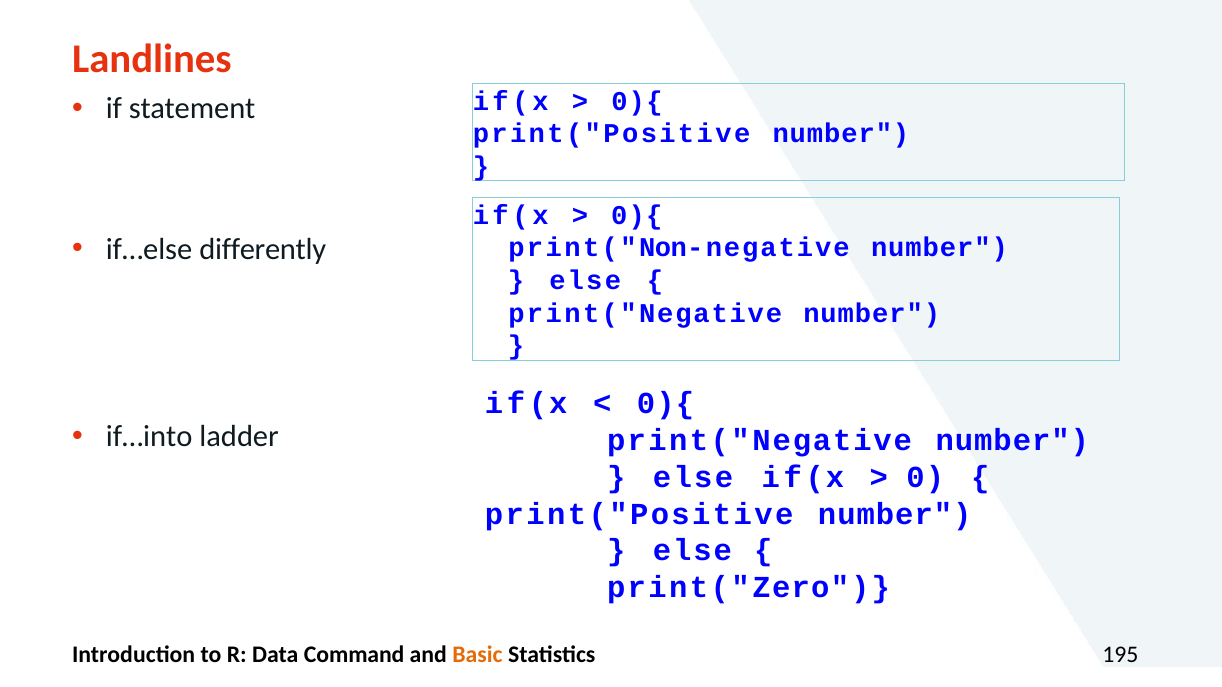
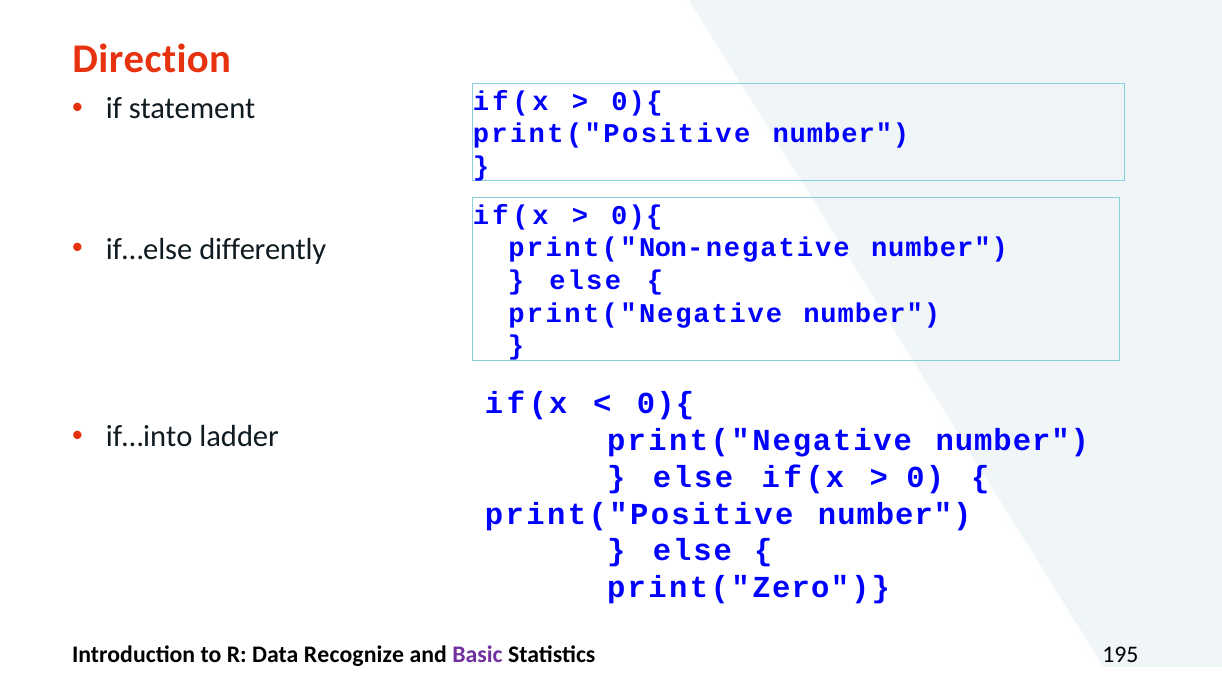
Landlines: Landlines -> Direction (152, 59)
Command: Command -> Recognize (354, 655)
Basic colour: orange -> purple (477, 655)
